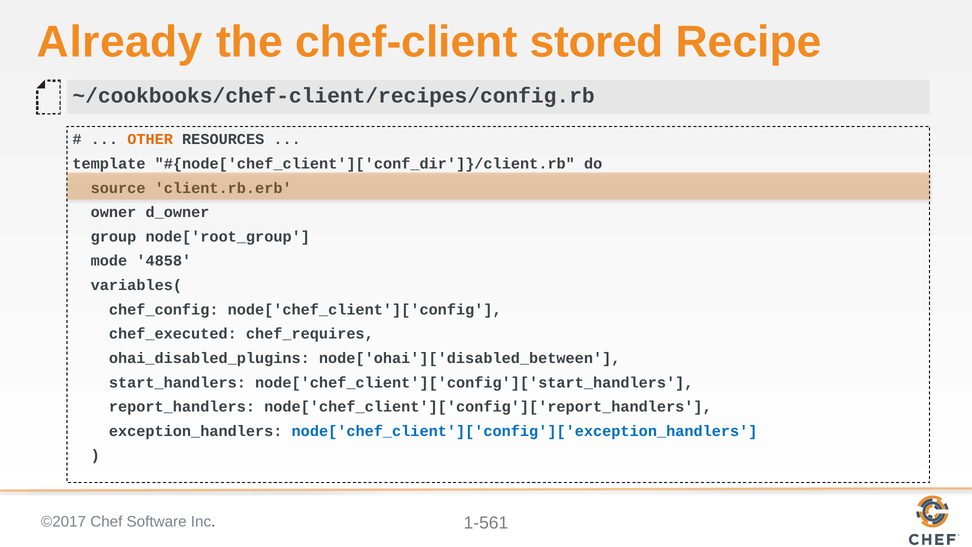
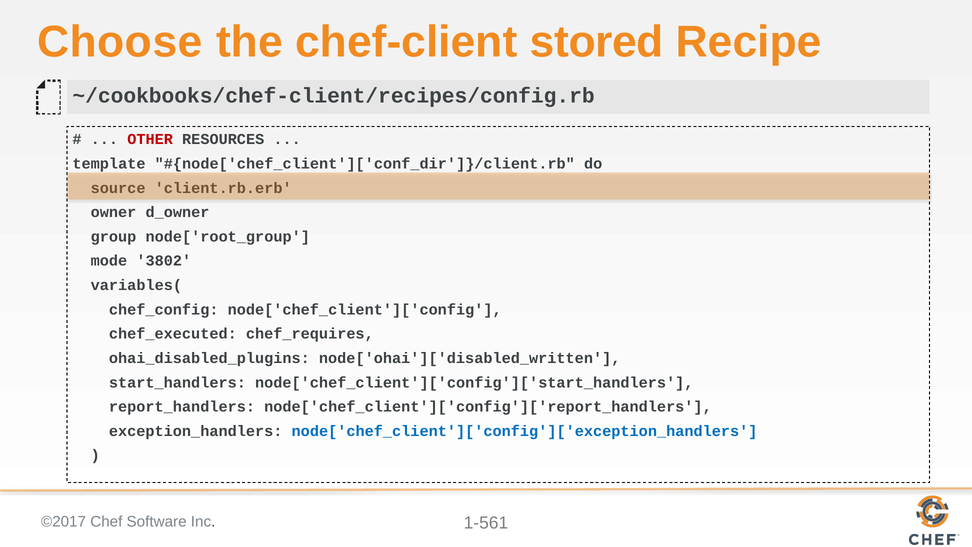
Already: Already -> Choose (120, 42)
OTHER colour: orange -> red (150, 139)
4858: 4858 -> 3802 (164, 261)
node['ohai']['disabled_between: node['ohai']['disabled_between -> node['ohai']['disabled_written (470, 358)
